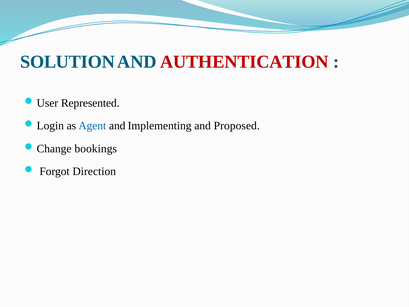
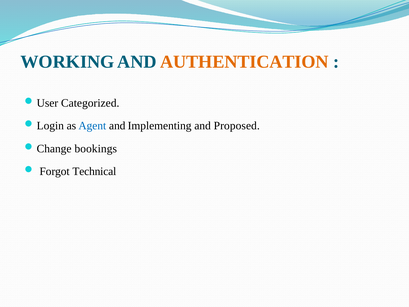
SOLUTION: SOLUTION -> WORKING (67, 62)
AUTHENTICATION colour: red -> orange (244, 62)
Represented: Represented -> Categorized (90, 103)
Direction: Direction -> Technical (94, 171)
